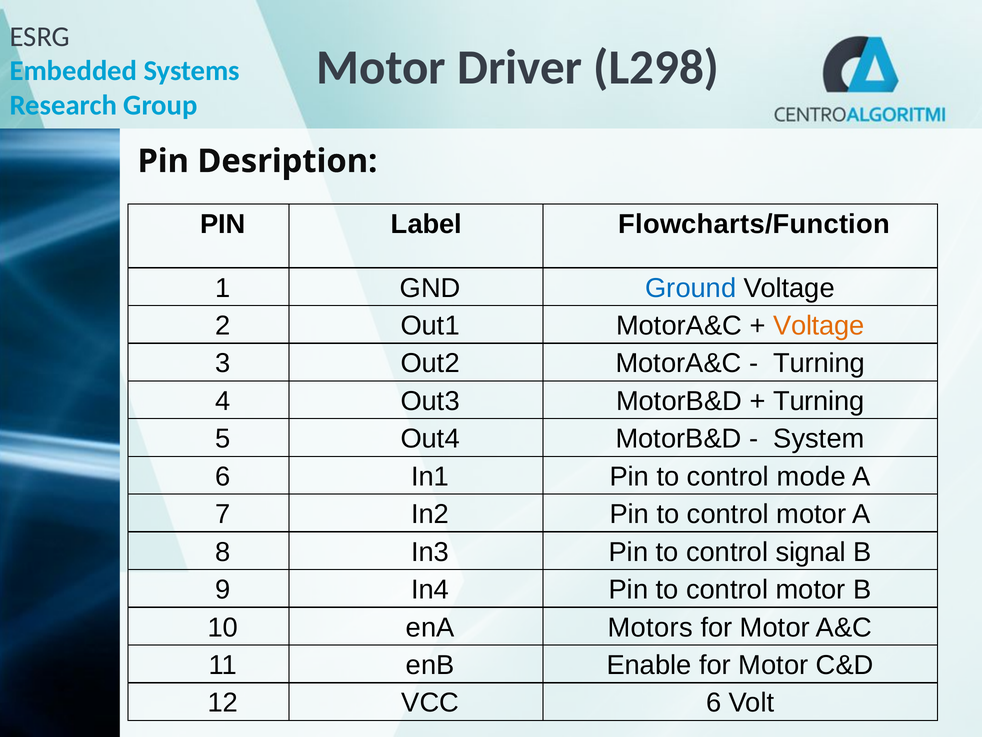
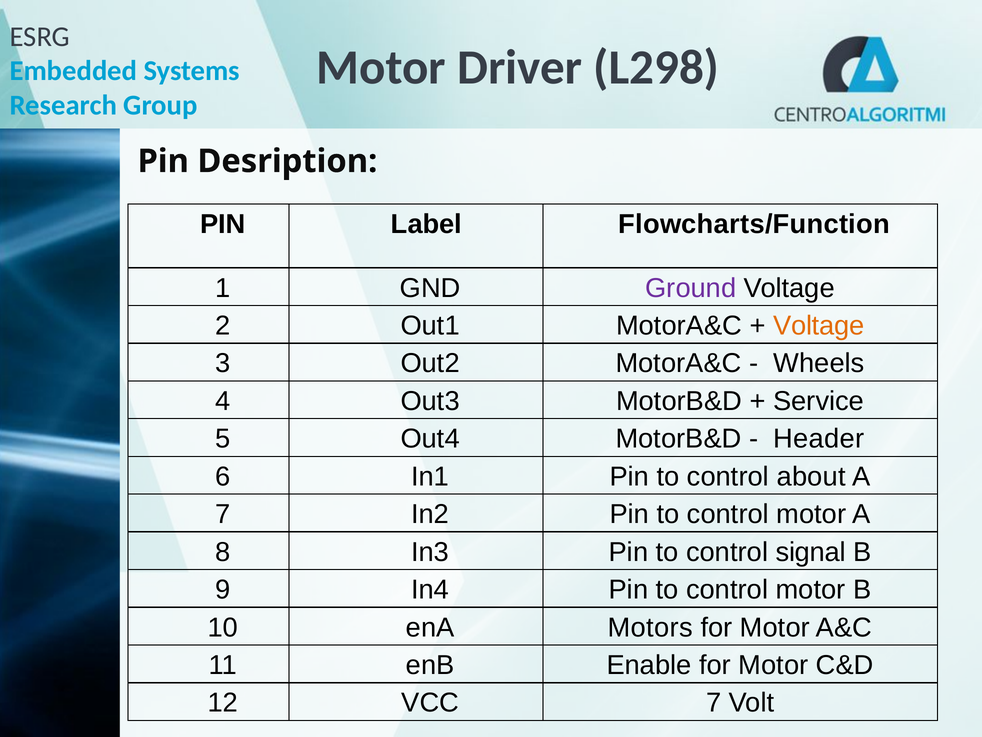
Ground colour: blue -> purple (691, 288)
Turning: Turning -> Wheels (819, 363)
Turning: Turning -> Service (819, 401)
System: System -> Header (819, 439)
mode: mode -> about (811, 476)
VCC 6: 6 -> 7 (714, 702)
